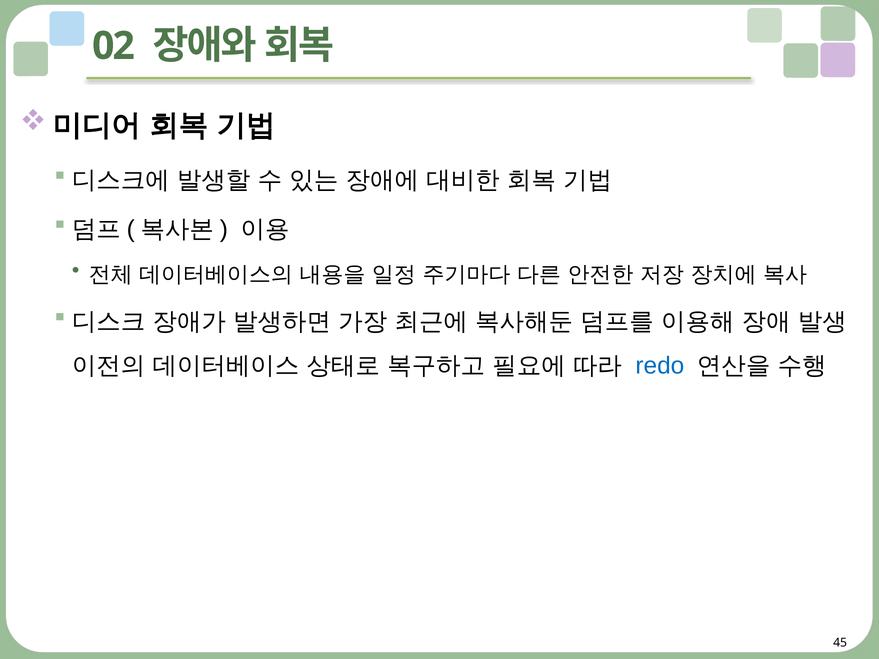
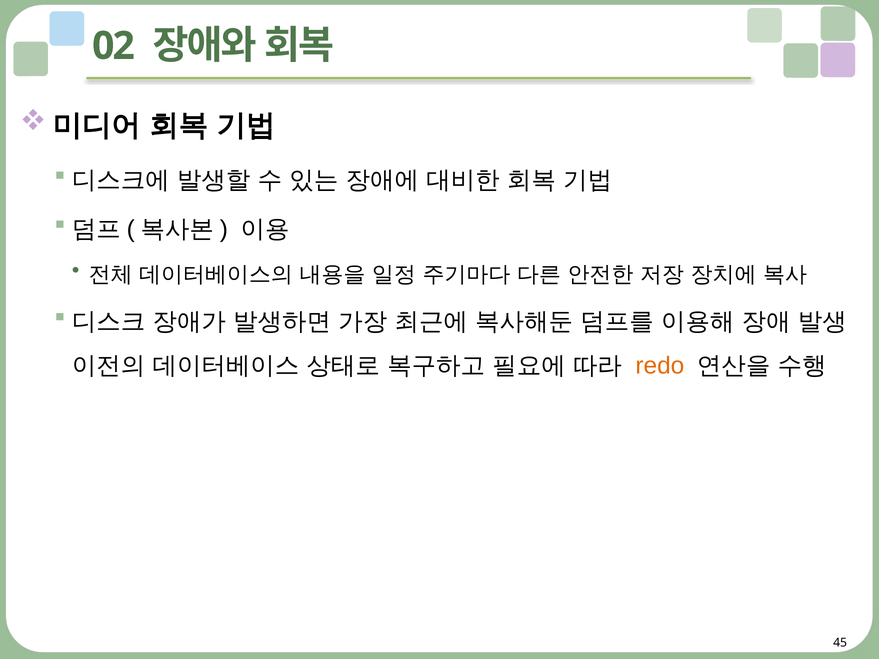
redo colour: blue -> orange (660, 366)
